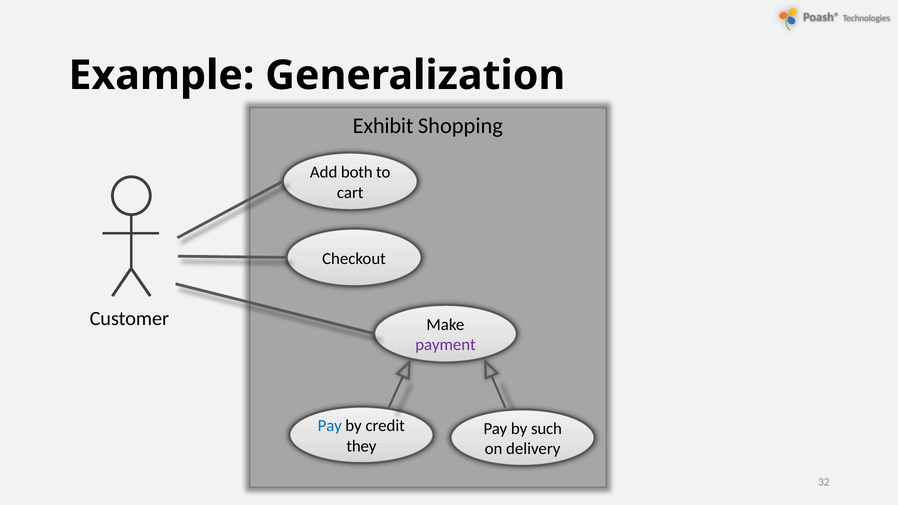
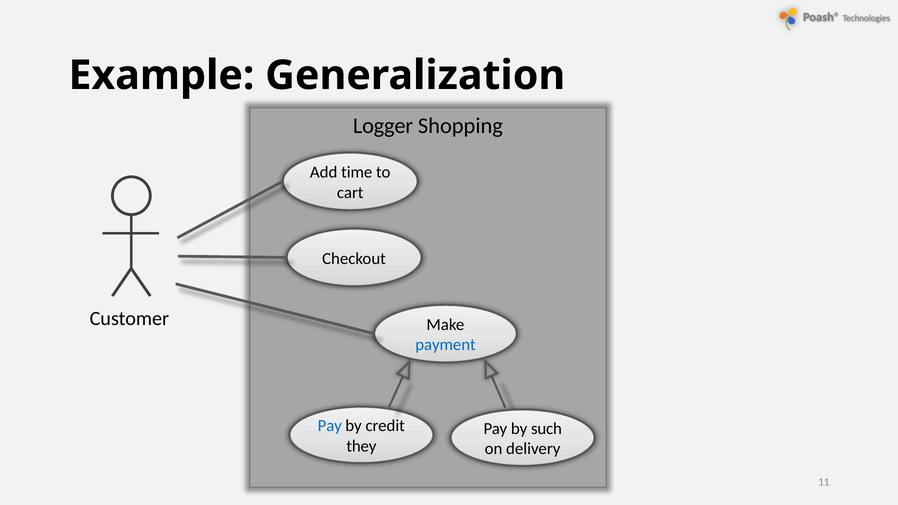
Exhibit: Exhibit -> Logger (383, 126)
both: both -> time (357, 172)
payment colour: purple -> blue (445, 345)
32: 32 -> 11 (824, 482)
